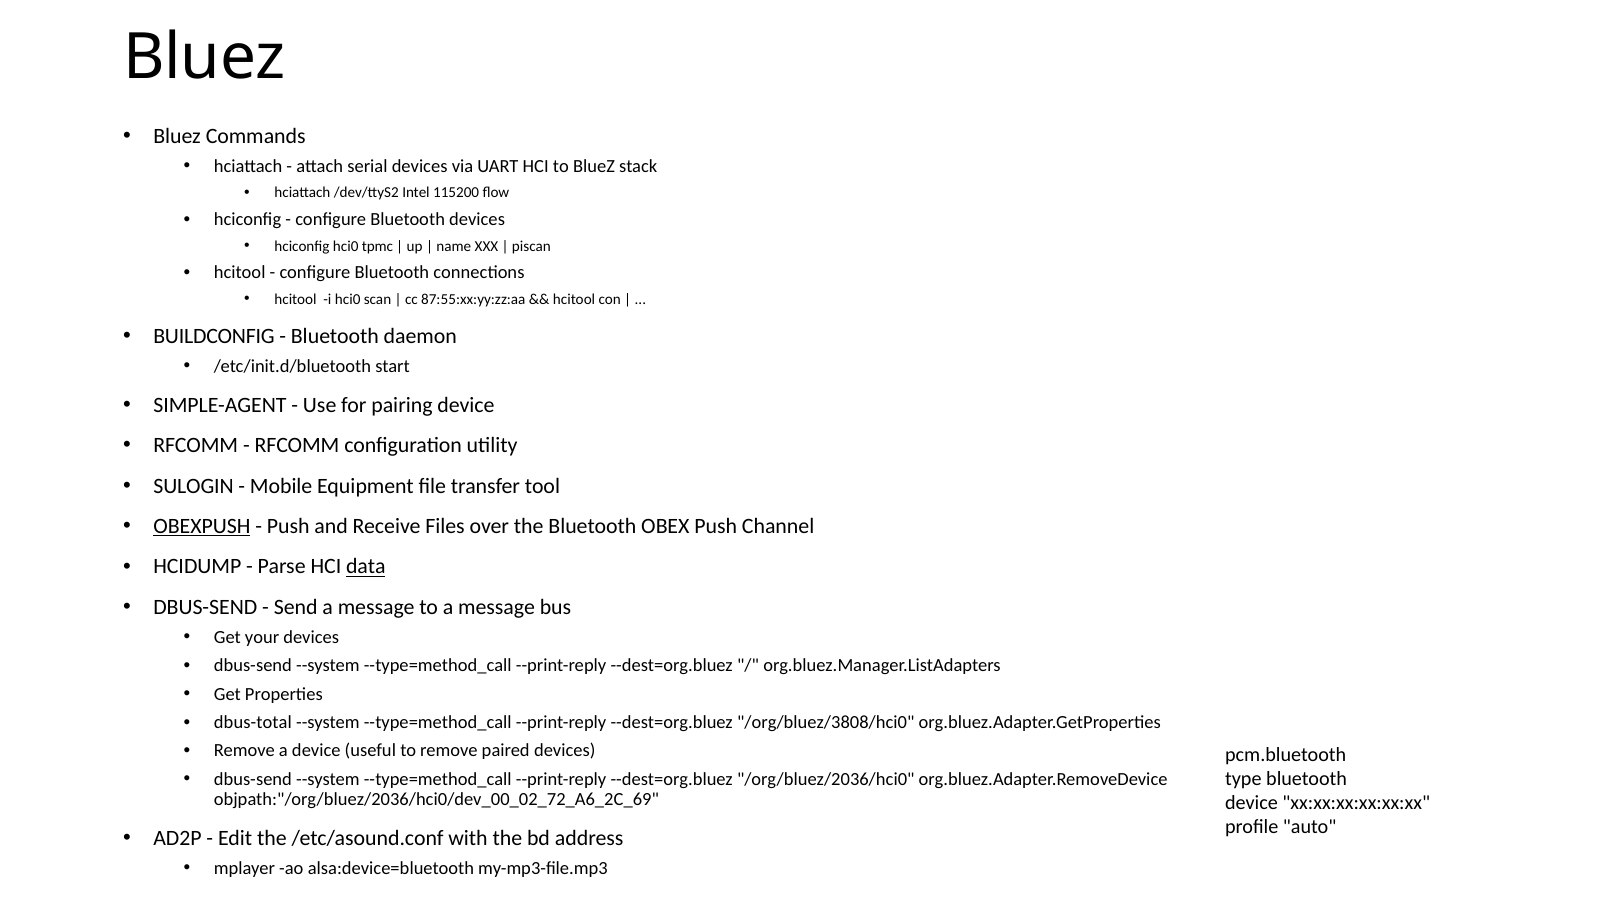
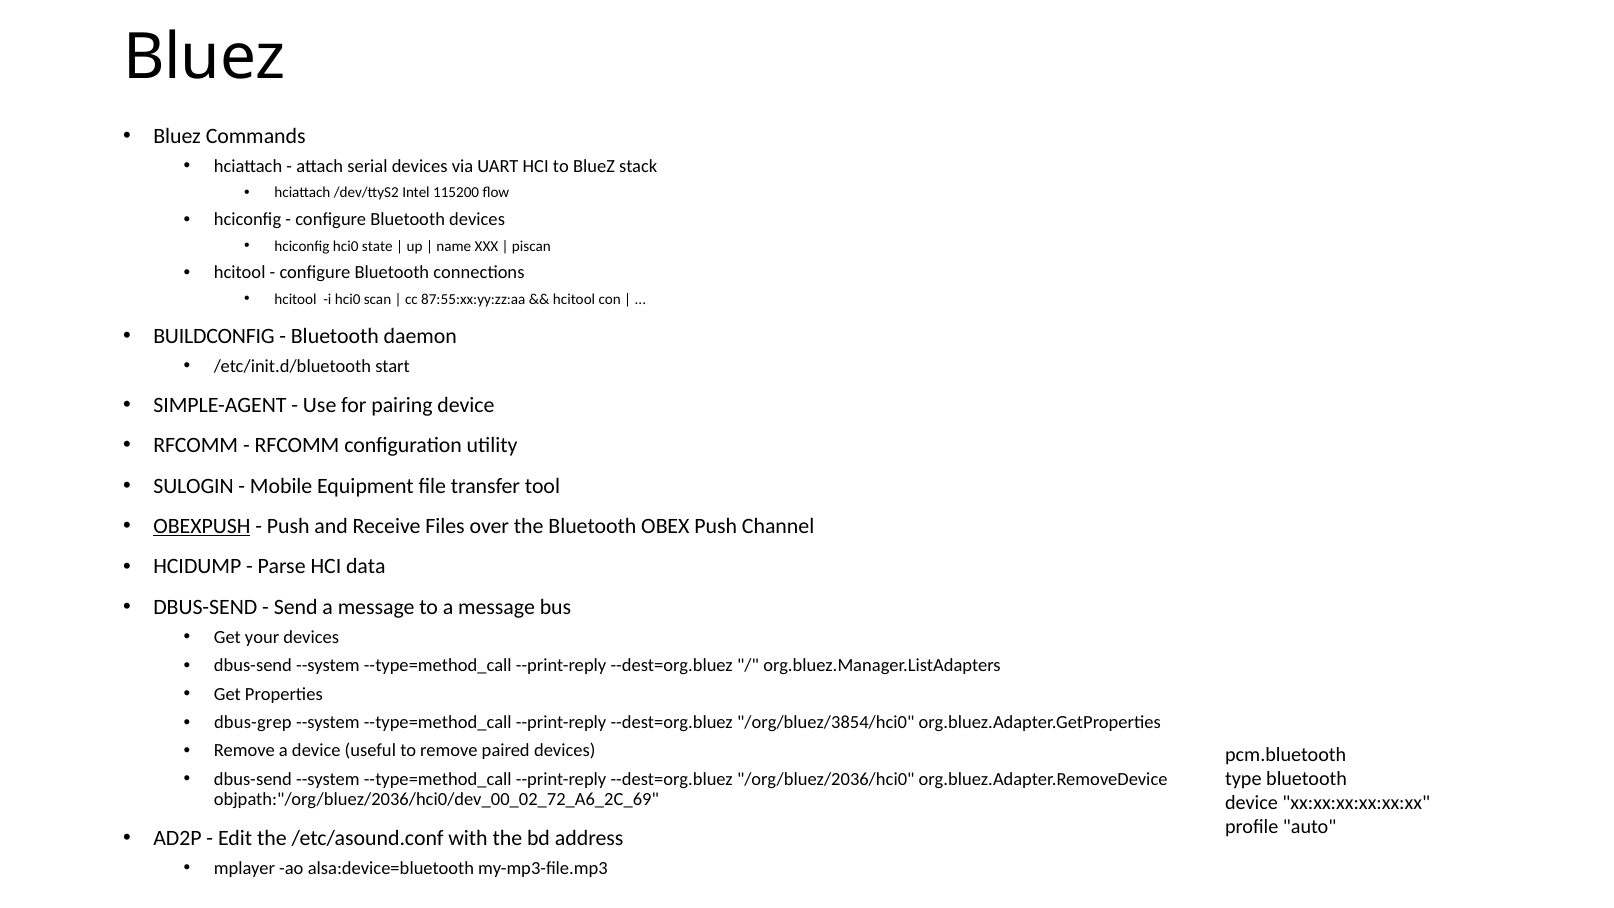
tpmc: tpmc -> state (377, 246)
data underline: present -> none (366, 567)
dbus-total: dbus-total -> dbus-grep (253, 722)
/org/bluez/3808/hci0: /org/bluez/3808/hci0 -> /org/bluez/3854/hci0 (826, 722)
